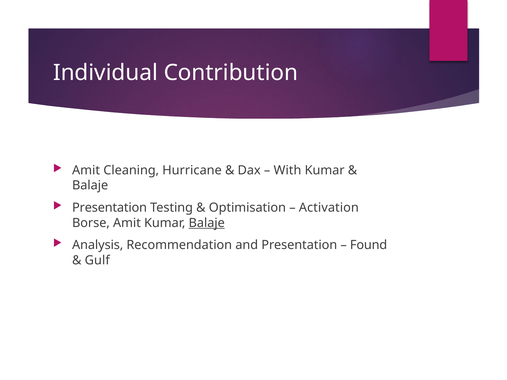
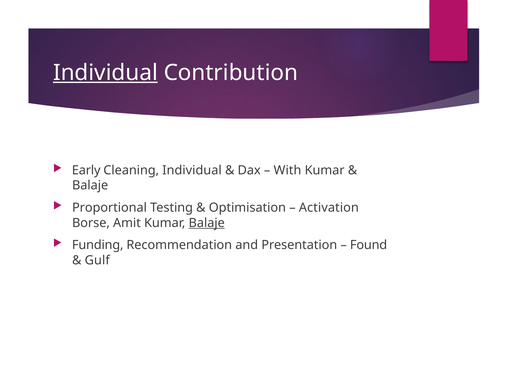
Individual underline: none -> present (105, 73)
Amit: Amit -> Early (86, 170)
Cleaning Hurricane: Hurricane -> Individual (192, 170)
Presentation: Presentation -> Proportional (109, 208)
Analysis: Analysis -> Funding (98, 245)
